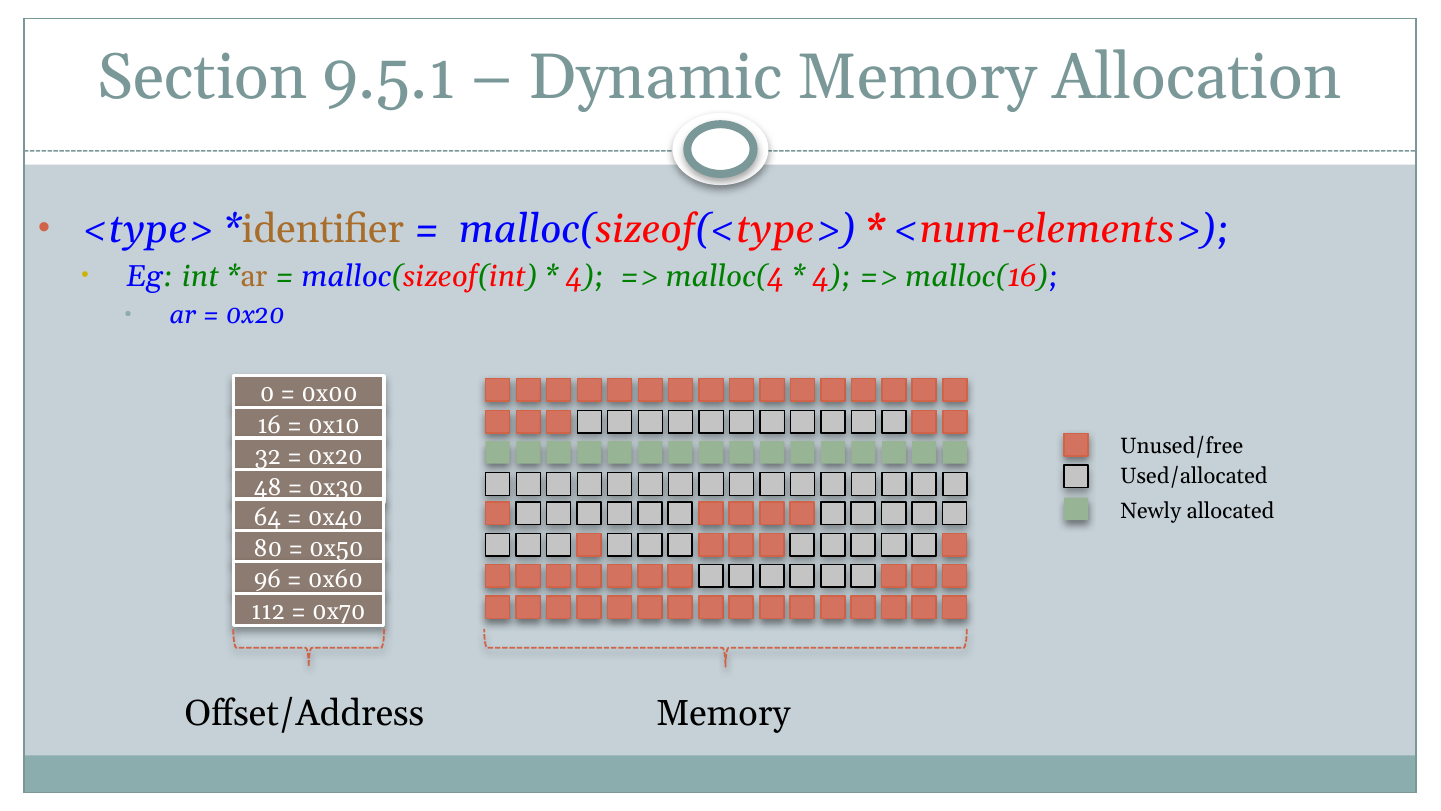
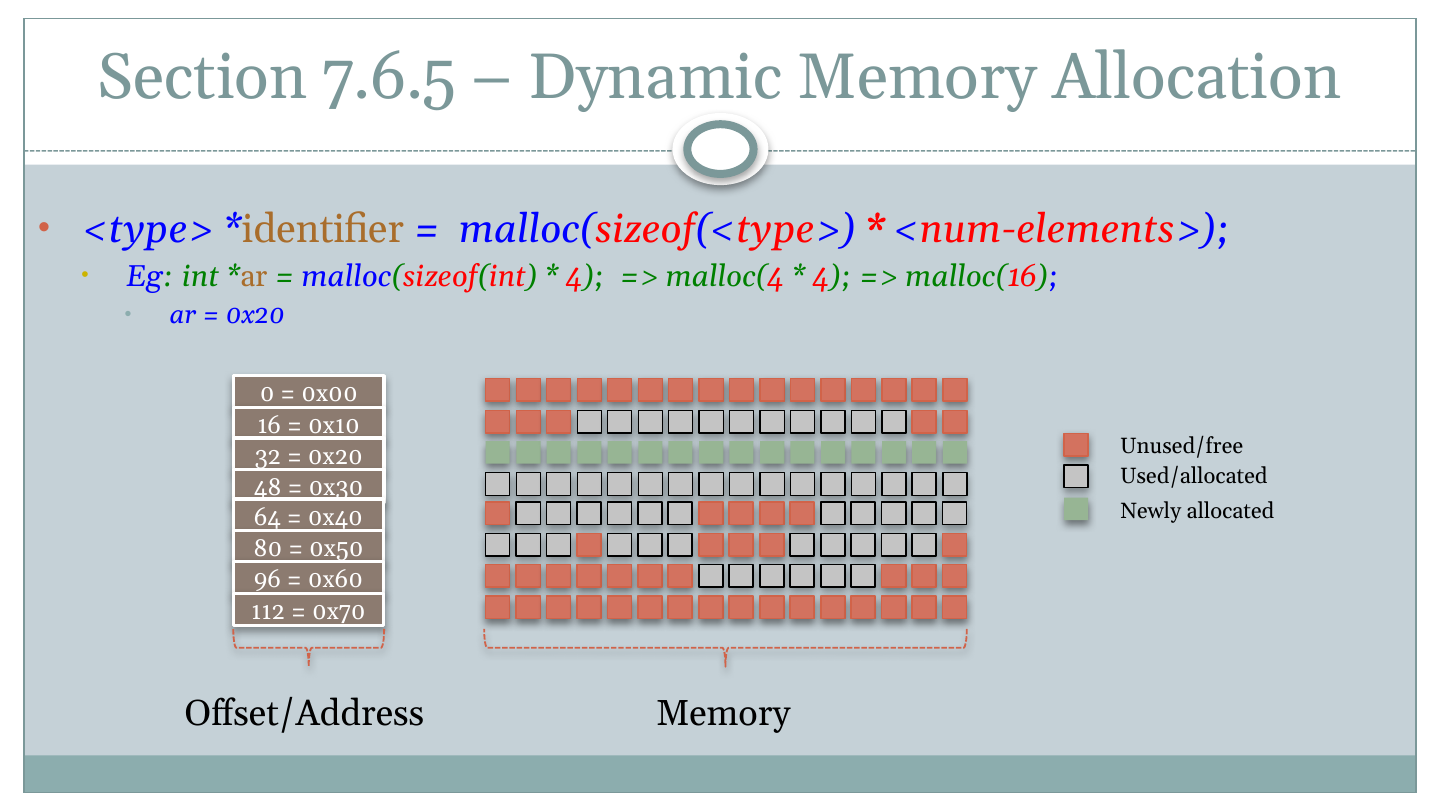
9.5.1: 9.5.1 -> 7.6.5 (390, 77)
